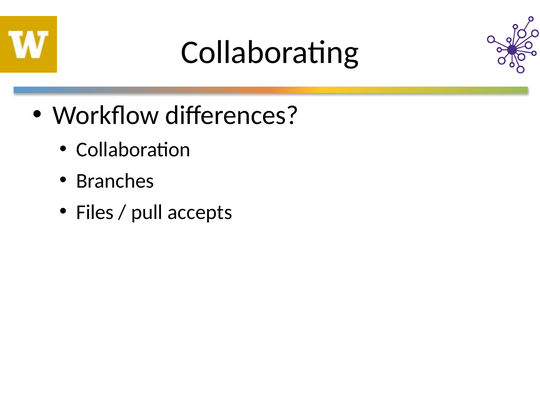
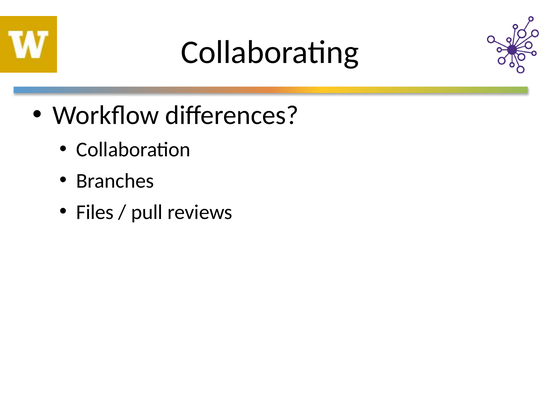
accepts: accepts -> reviews (200, 212)
